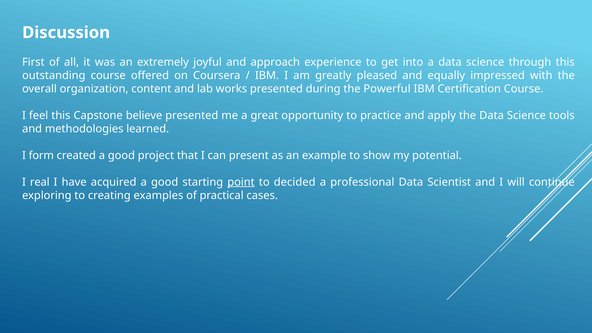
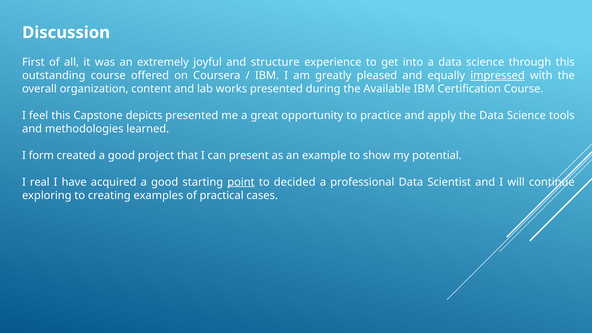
approach: approach -> structure (275, 62)
impressed underline: none -> present (498, 75)
Powerful: Powerful -> Available (387, 89)
believe: believe -> depicts (144, 115)
